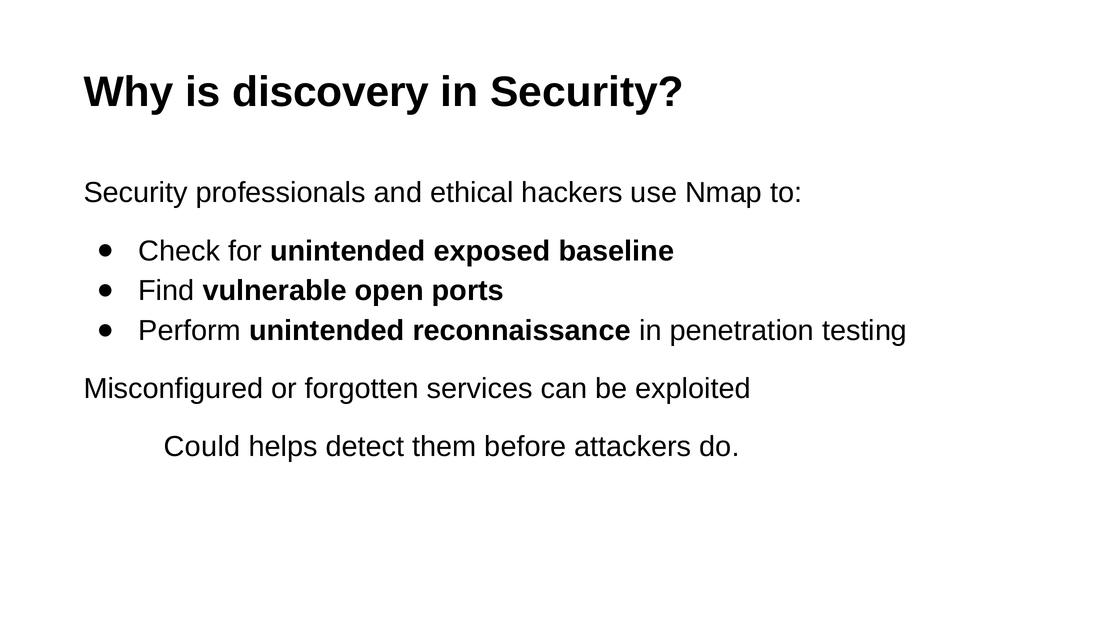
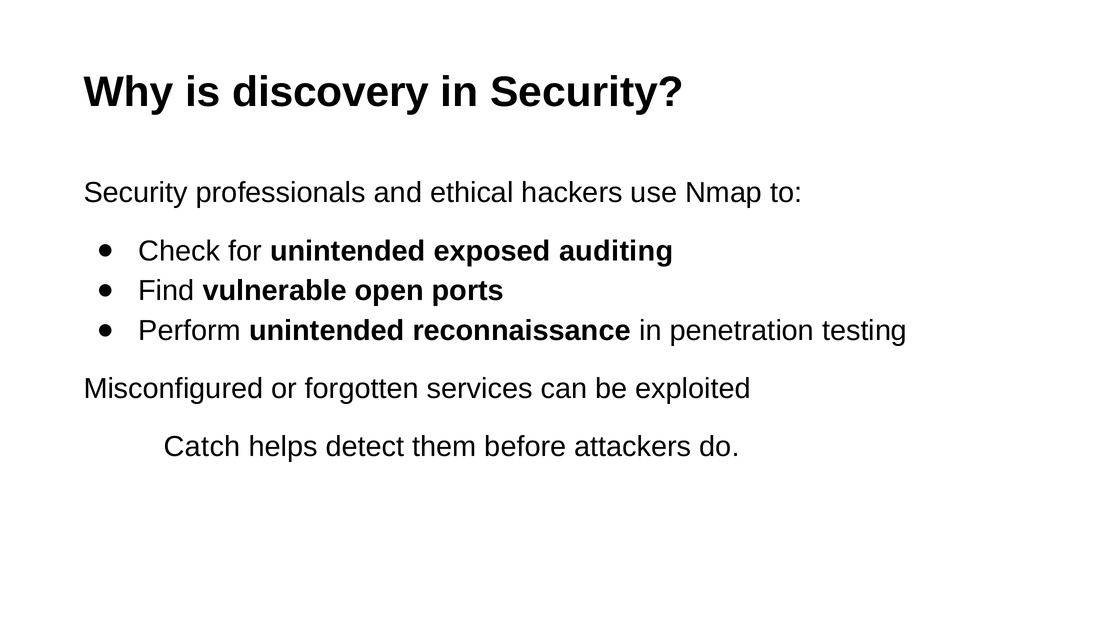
baseline: baseline -> auditing (616, 251)
Could: Could -> Catch (202, 447)
